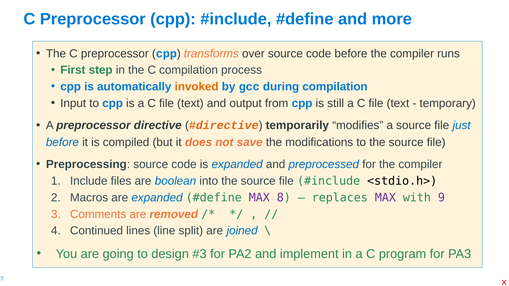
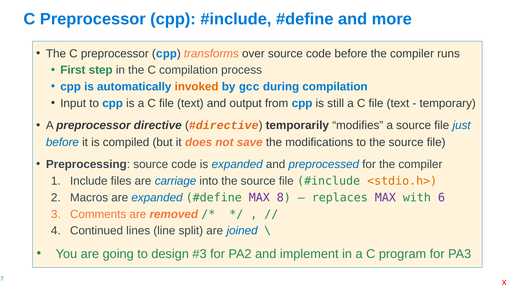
boolean: boolean -> carriage (176, 181)
<stdio.h> colour: black -> orange (402, 181)
9: 9 -> 6 (441, 198)
